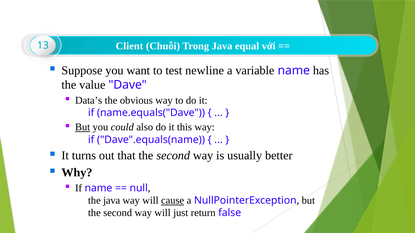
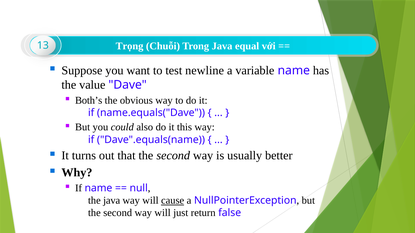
Client: Client -> Trọng (130, 46)
Data’s: Data’s -> Both’s (89, 100)
But underline: present -> none (83, 127)
